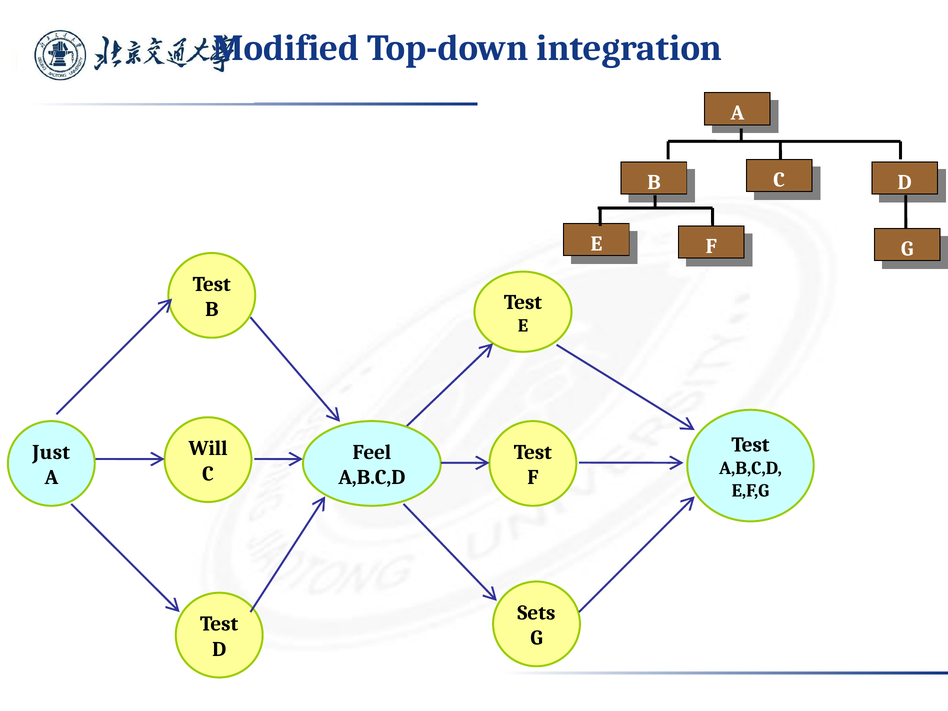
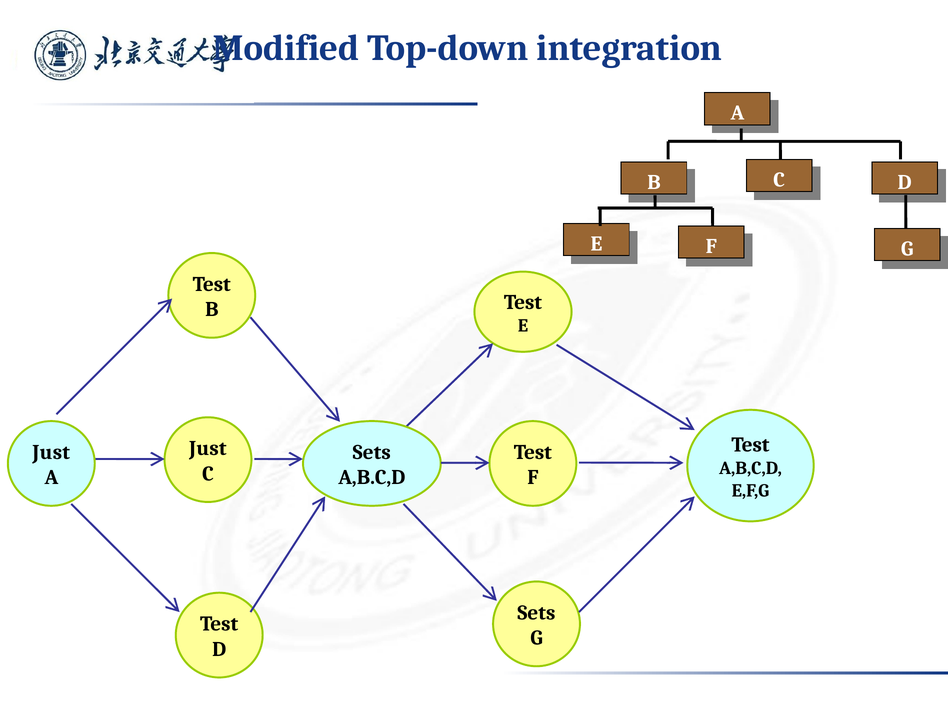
Will: Will -> Just (208, 448)
Feel: Feel -> Sets (372, 452)
